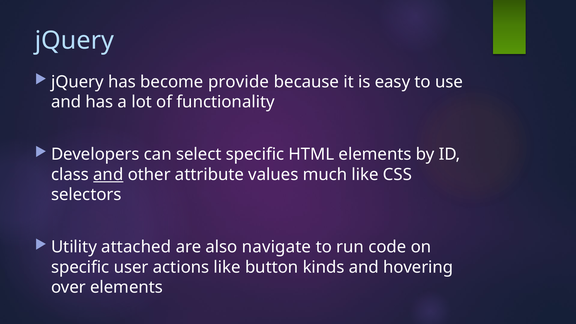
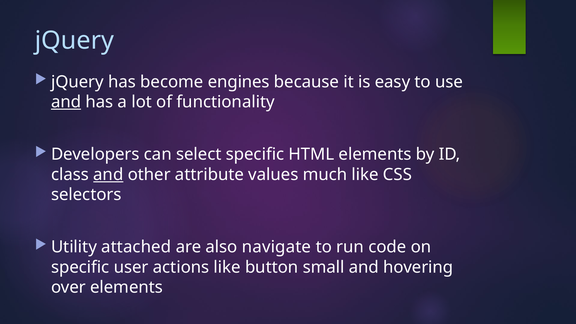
provide: provide -> engines (239, 82)
and underline: none -> present (66, 102)
kinds: kinds -> small (324, 267)
